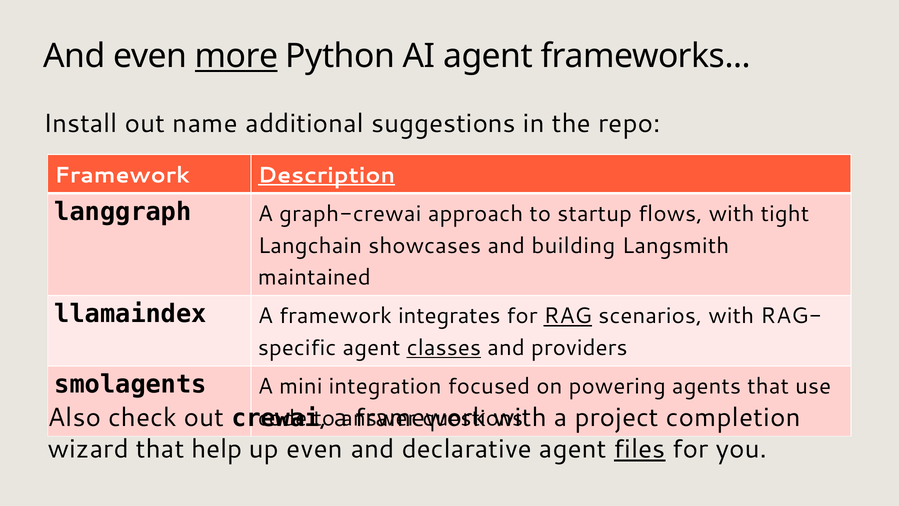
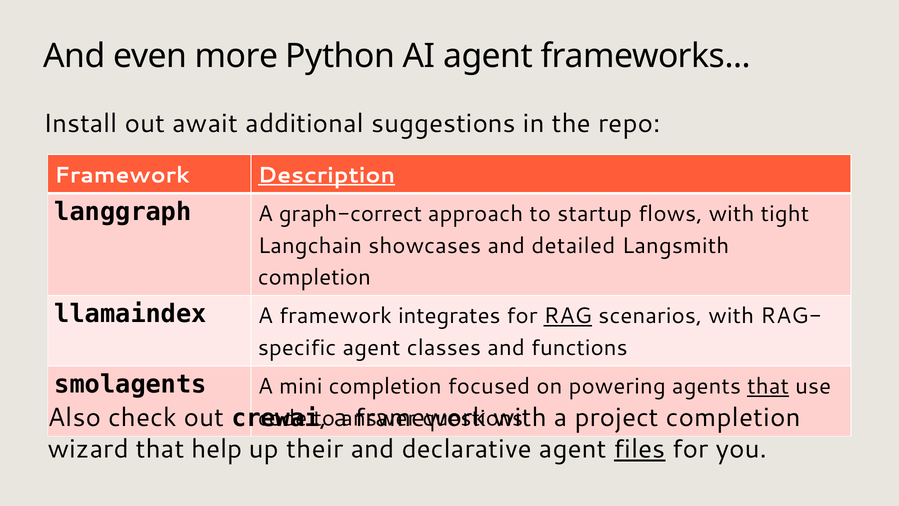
more underline: present -> none (236, 56)
name: name -> await (205, 123)
graph-crewai: graph-crewai -> graph-correct (350, 214)
building: building -> detailed (573, 245)
maintained: maintained -> completion (314, 277)
classes underline: present -> none (444, 348)
providers: providers -> functions (579, 348)
mini integration: integration -> completion (385, 386)
that underline: none -> present (768, 386)
up even: even -> their (315, 449)
